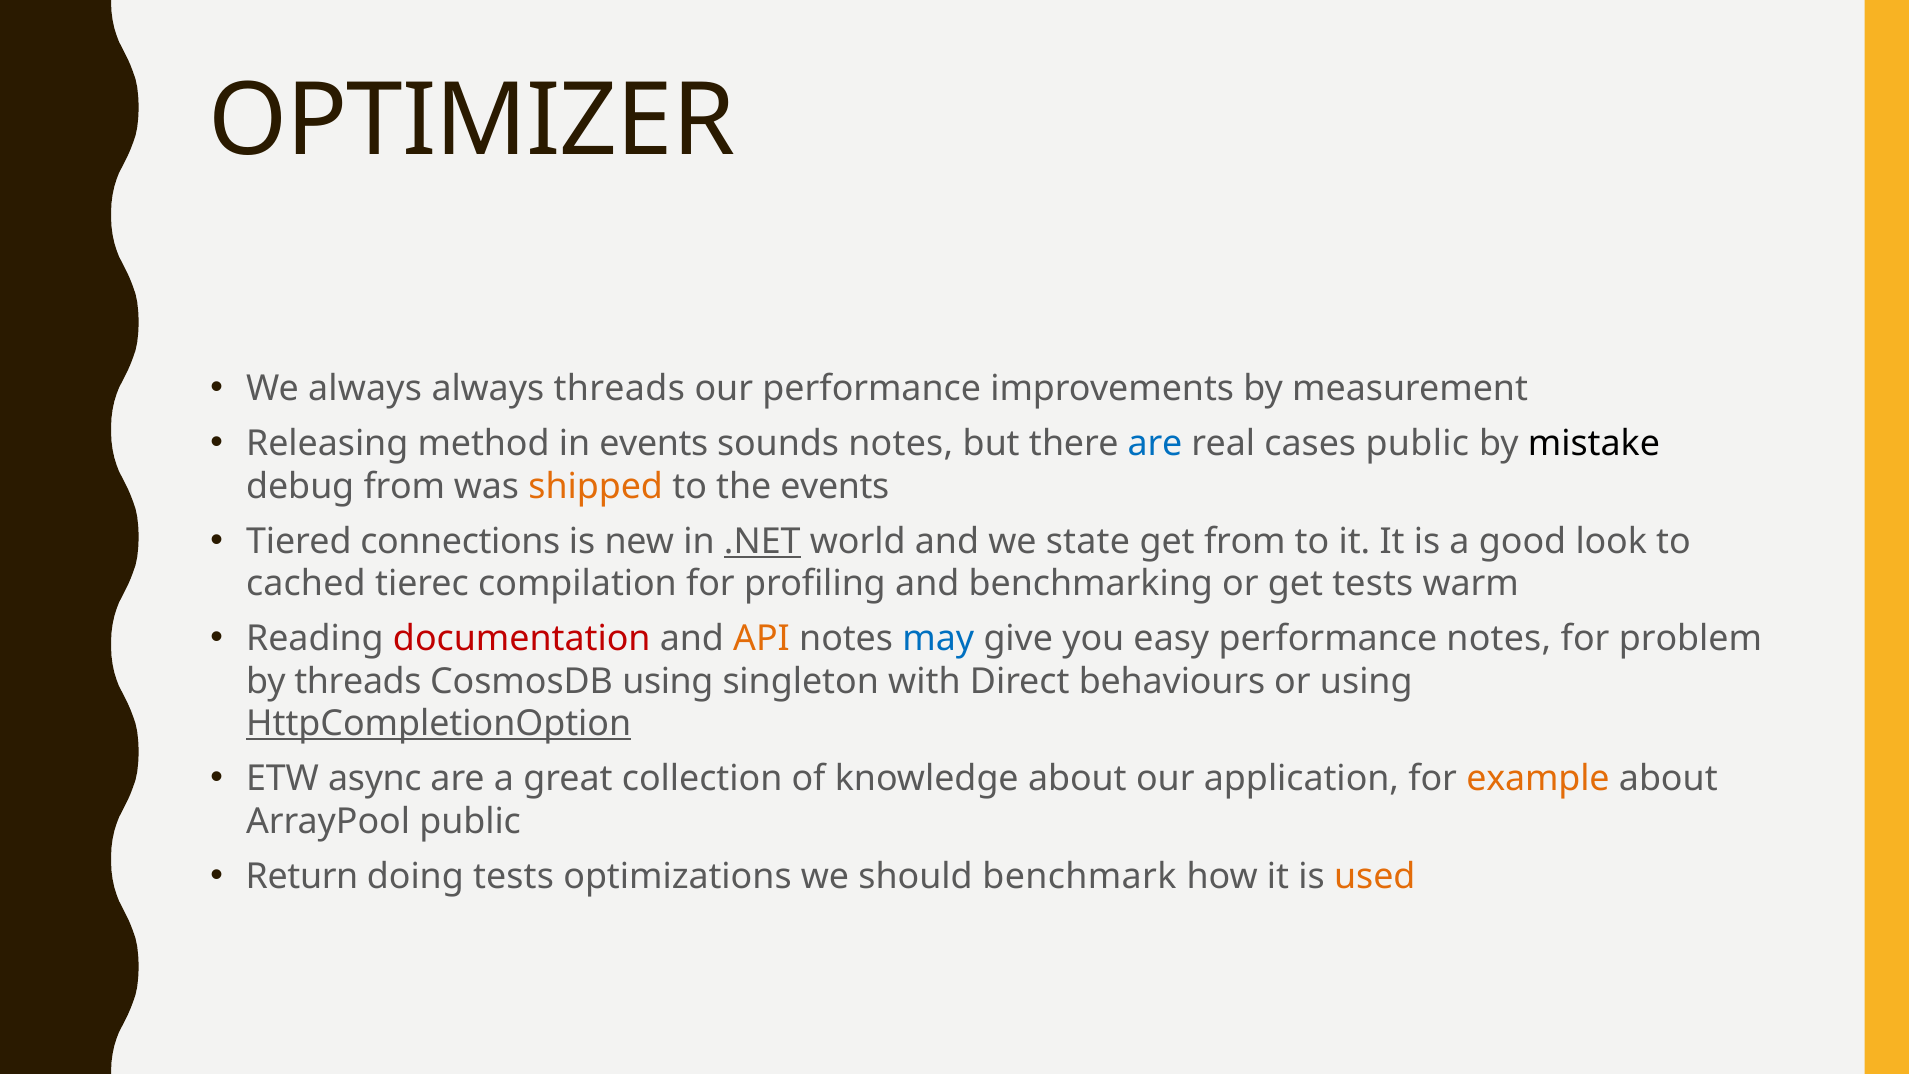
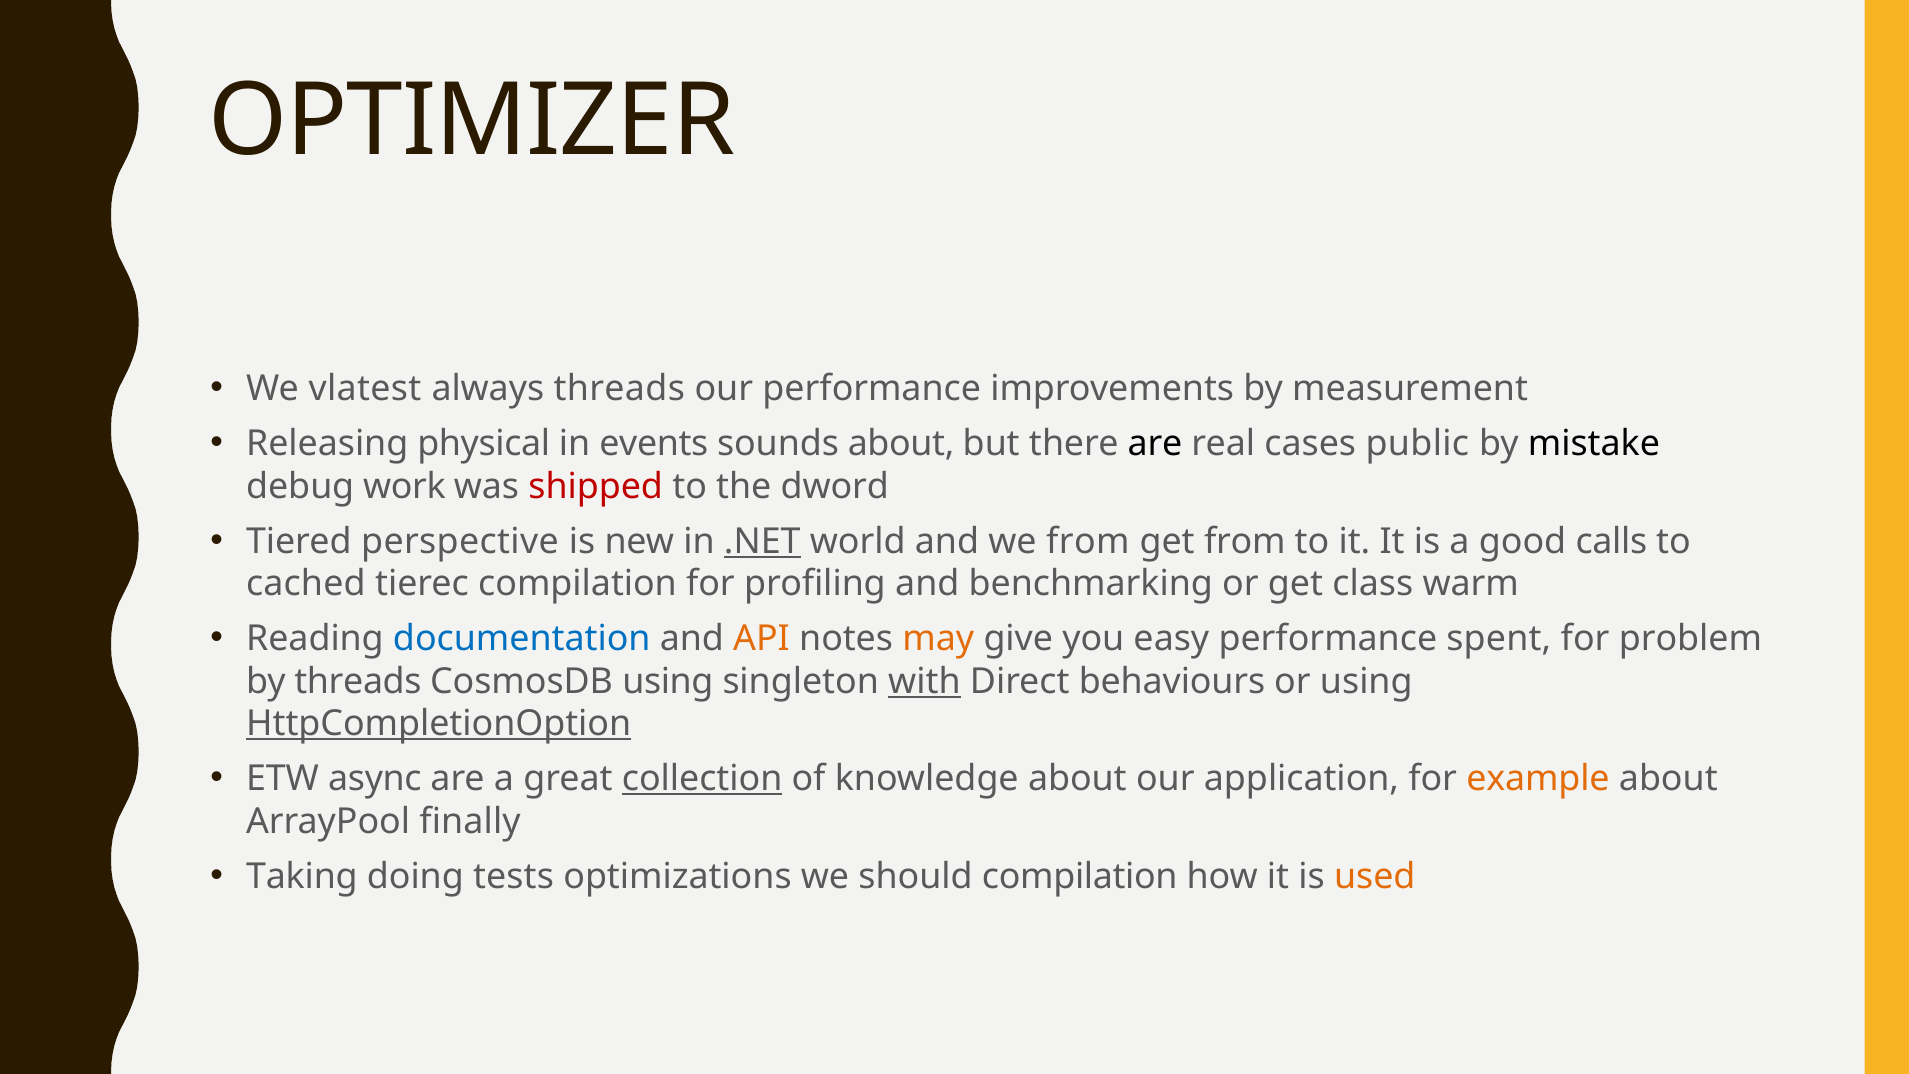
We always: always -> vlatest (365, 389)
method: method -> physical (484, 444)
sounds notes: notes -> about (901, 444)
are colour: blue -> black (1155, 444)
debug from: from -> work (404, 486)
shipped colour: orange -> red (596, 486)
the events: events -> dword (835, 486)
connections: connections -> perspective (460, 541)
we state: state -> from (1088, 541)
look: look -> calls (1611, 541)
get tests: tests -> class (1373, 584)
documentation colour: red -> blue (522, 639)
may colour: blue -> orange (938, 639)
performance notes: notes -> spent (1499, 639)
with underline: none -> present (924, 681)
collection underline: none -> present (702, 779)
ArrayPool public: public -> finally (470, 821)
Return: Return -> Taking (302, 876)
should benchmark: benchmark -> compilation (1080, 876)
